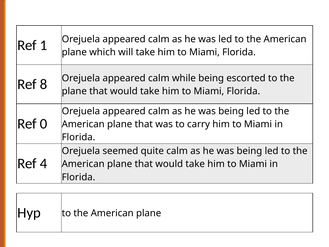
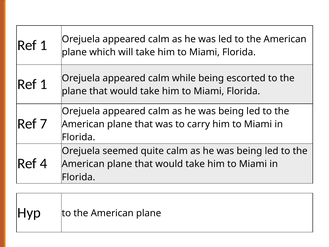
8: 8 -> 1 (44, 84)
0: 0 -> 7 (44, 124)
